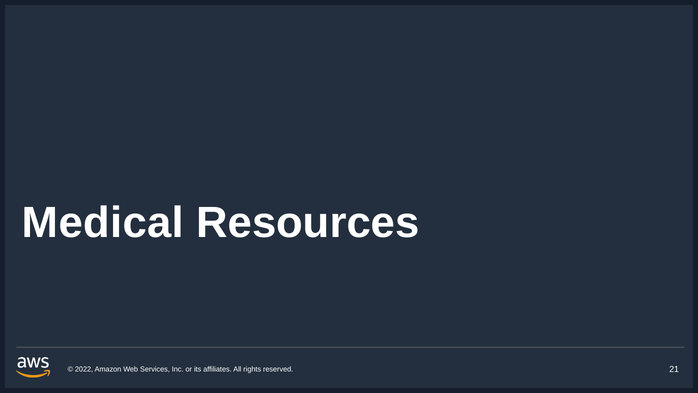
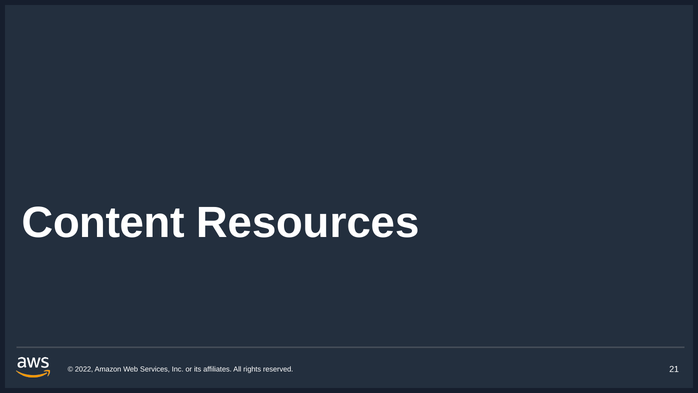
Medical: Medical -> Content (103, 223)
